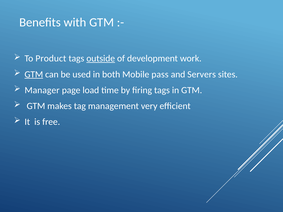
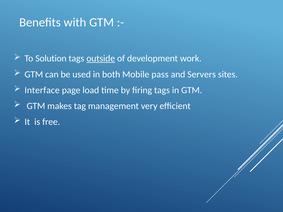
Product: Product -> Solution (51, 59)
GTM underline: present -> none (34, 74)
Manager: Manager -> Interface (42, 90)
